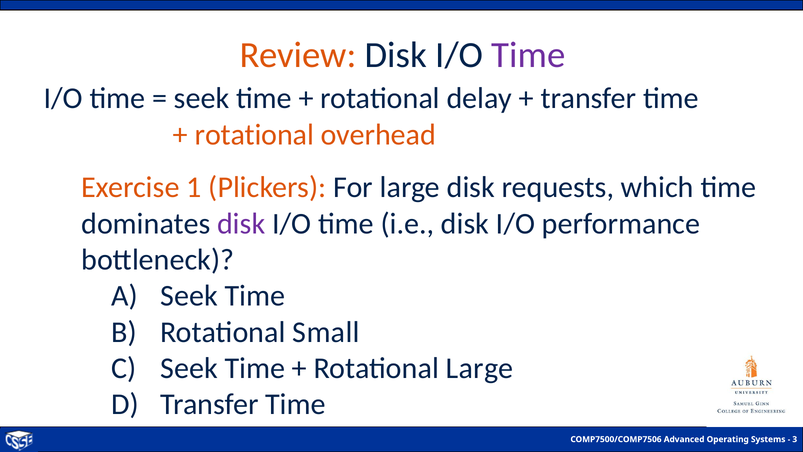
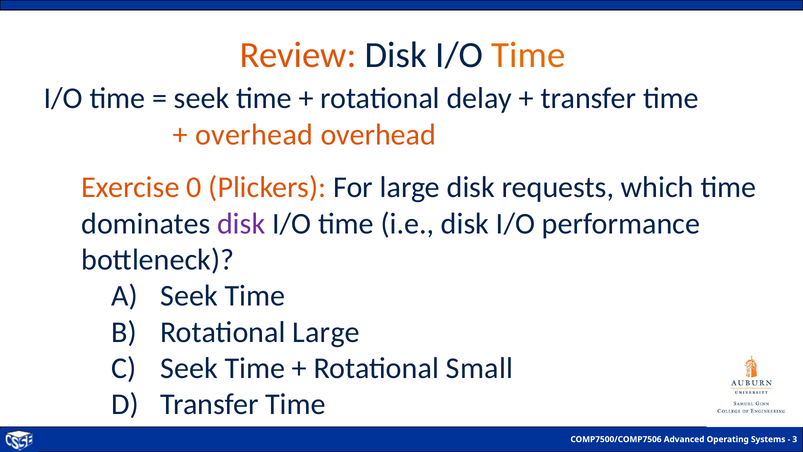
Time colour: purple -> orange (528, 55)
rotational: rotational -> overhead (254, 135)
1: 1 -> 0 (194, 187)
Rotational Small: Small -> Large (326, 332)
Rotational Large: Large -> Small (480, 368)
